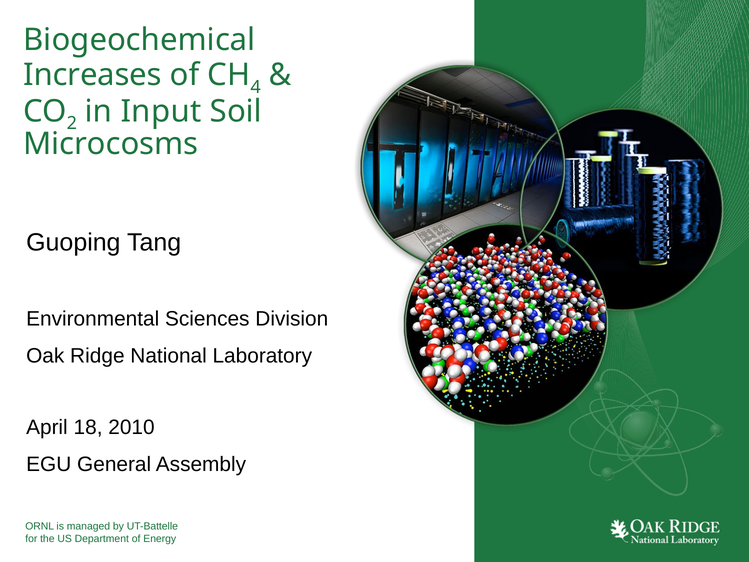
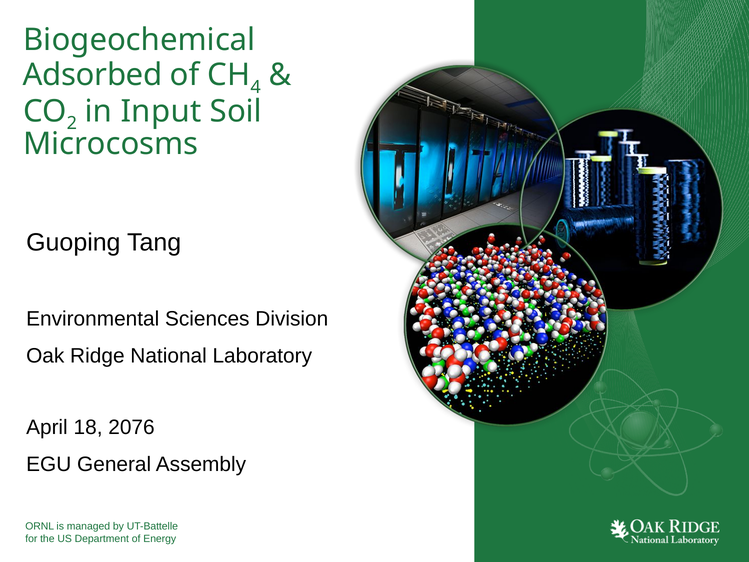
Increases: Increases -> Adsorbed (93, 75)
2010: 2010 -> 2076 (131, 427)
